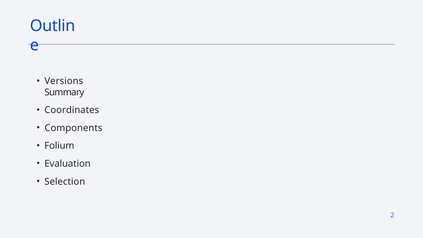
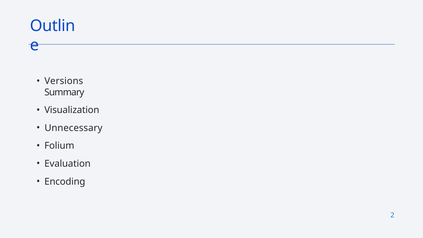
Coordinates: Coordinates -> Visualization (72, 110)
Components: Components -> Unnecessary (73, 128)
Selection: Selection -> Encoding (65, 182)
